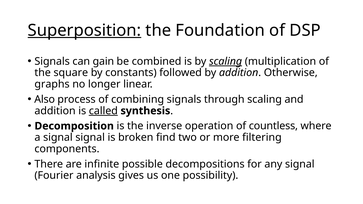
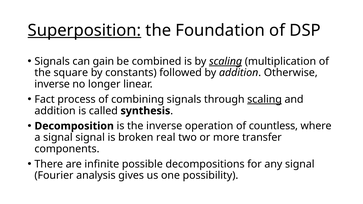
graphs: graphs -> inverse (52, 84)
Also: Also -> Fact (45, 99)
scaling underline: none -> present (265, 99)
called underline: present -> none (103, 111)
find: find -> real (166, 138)
filtering: filtering -> transfer (262, 138)
